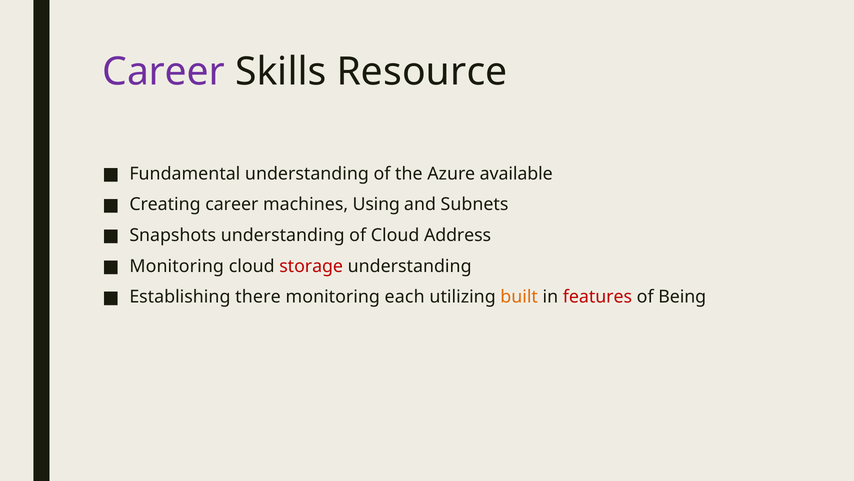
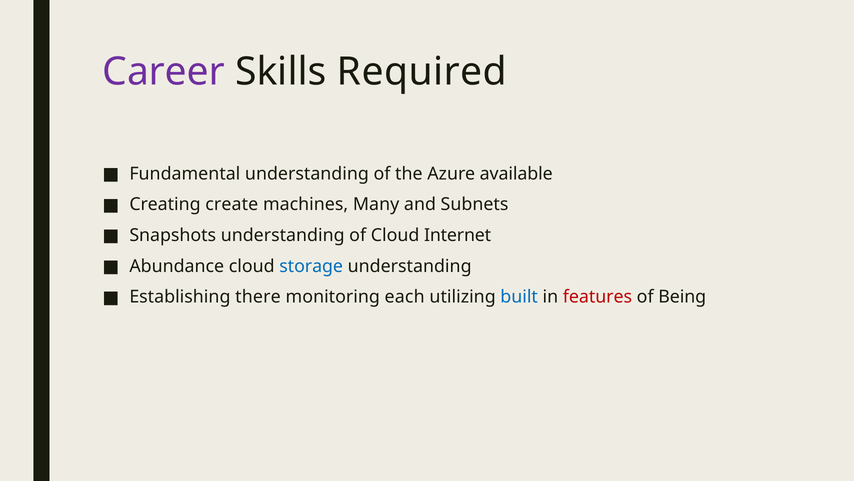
Resource: Resource -> Required (422, 72)
Creating career: career -> create (232, 204)
Using: Using -> Many (376, 204)
Address: Address -> Internet (458, 235)
Monitoring: Monitoring -> Abundance (177, 266)
storage colour: red -> blue (311, 266)
built colour: orange -> blue (519, 297)
